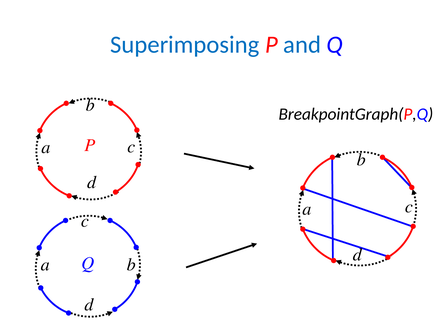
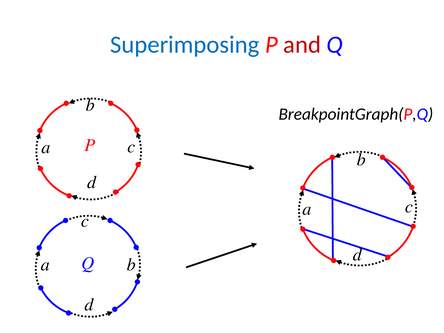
and colour: blue -> red (302, 45)
